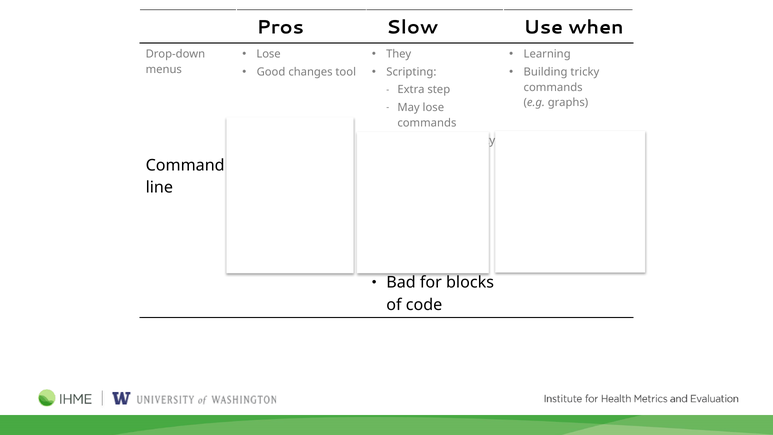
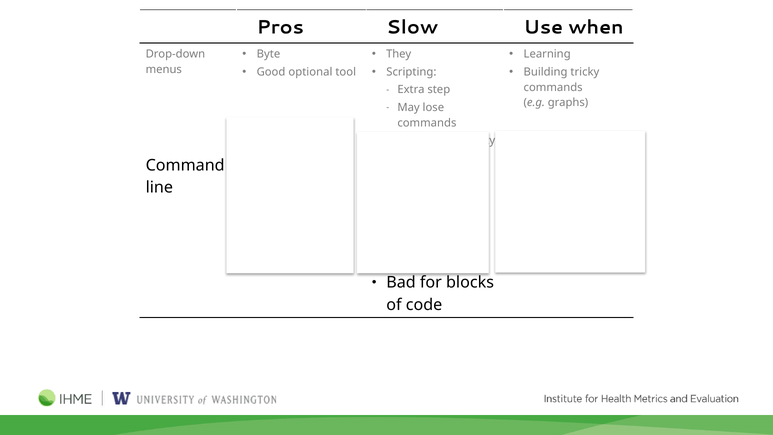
Lose: Lose -> Byte (268, 54)
changes: changes -> optional (310, 72)
